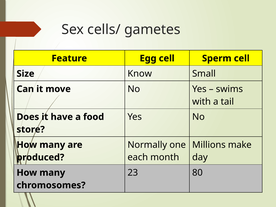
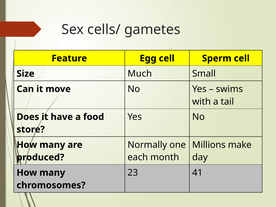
Know: Know -> Much (140, 74)
80: 80 -> 41 (197, 173)
